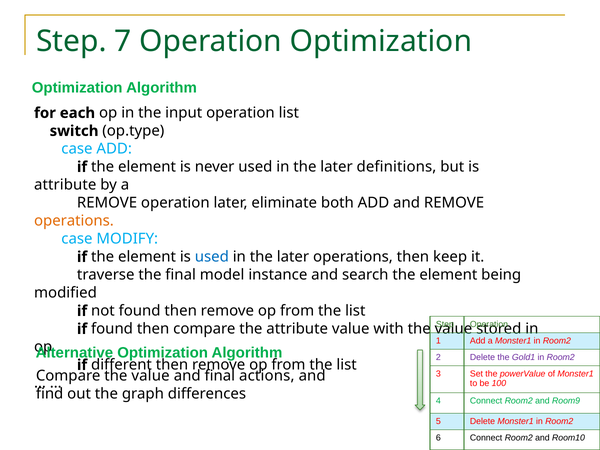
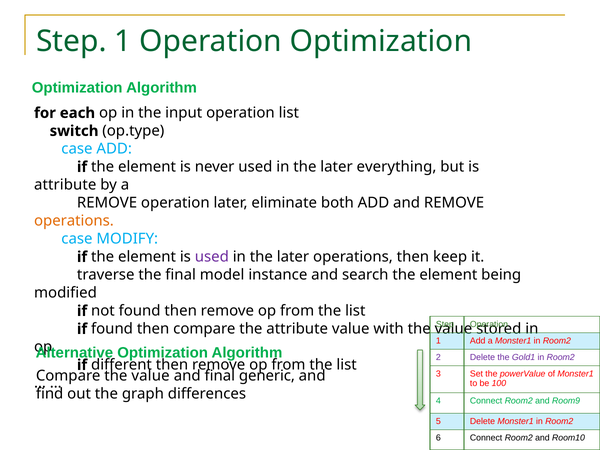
Step 7: 7 -> 1 (123, 41)
definitions: definitions -> everything (397, 167)
used colour: blue -> purple (212, 257)
actions: actions -> generic (267, 376)
